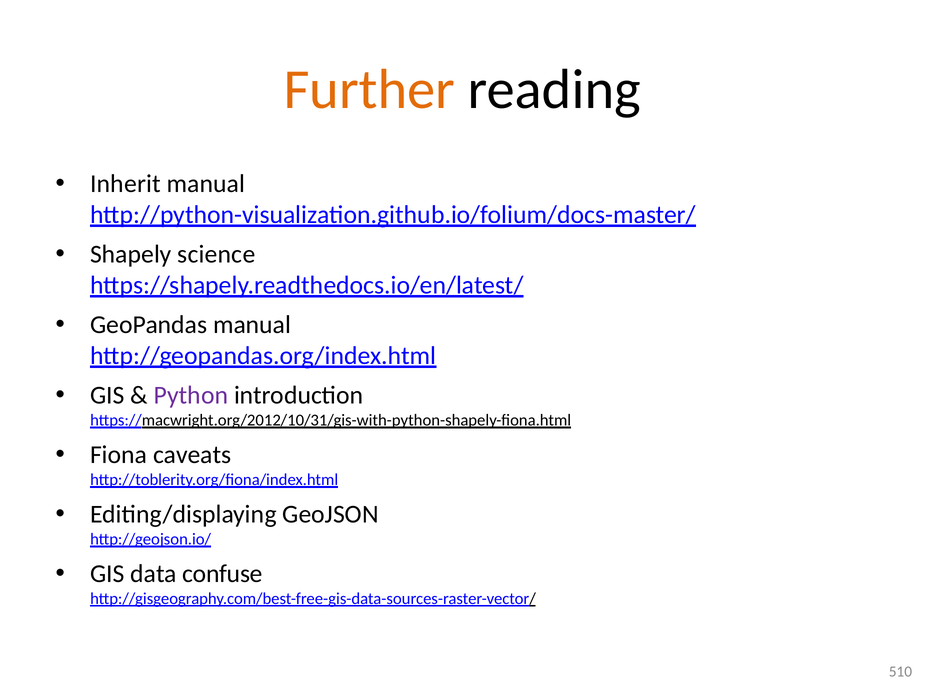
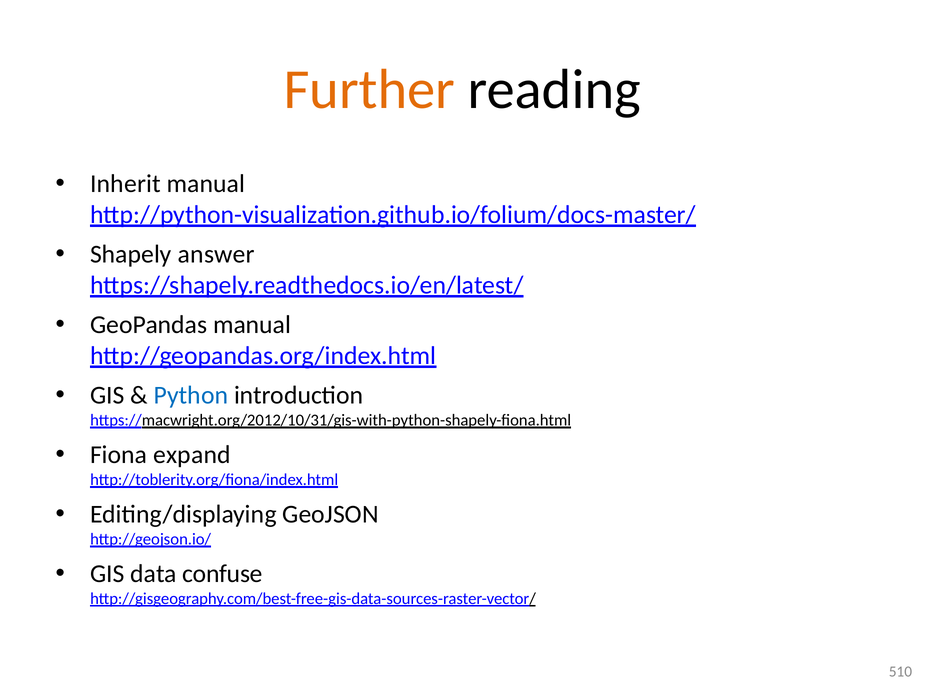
science: science -> answer (216, 254)
Python colour: purple -> blue (191, 395)
caveats: caveats -> expand (192, 455)
